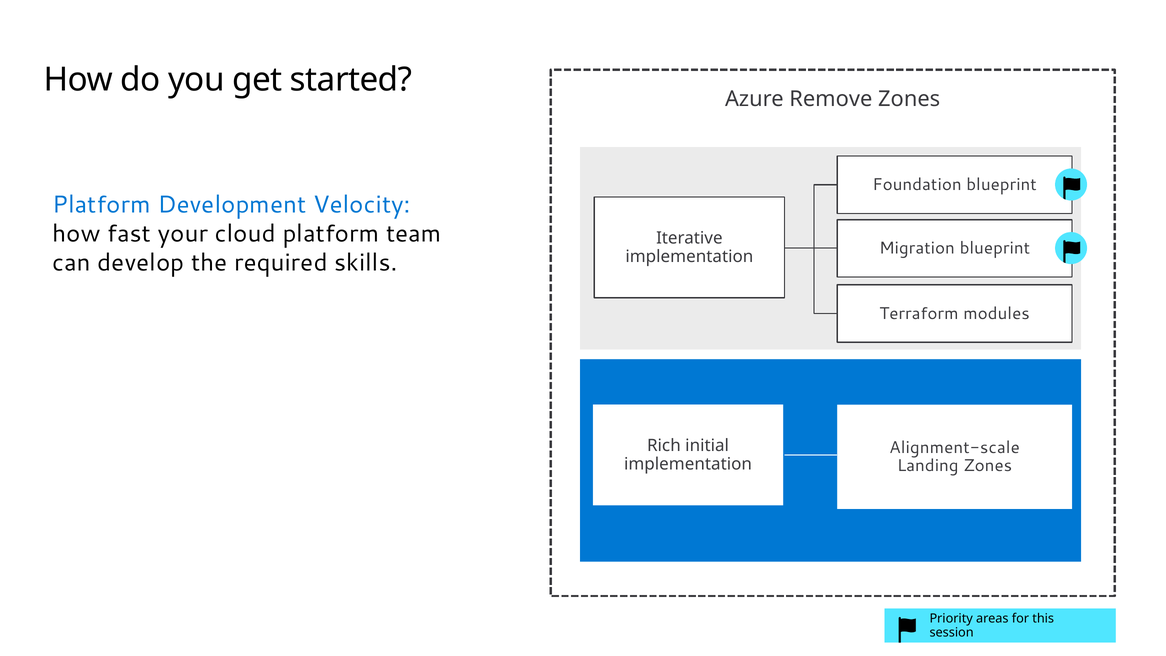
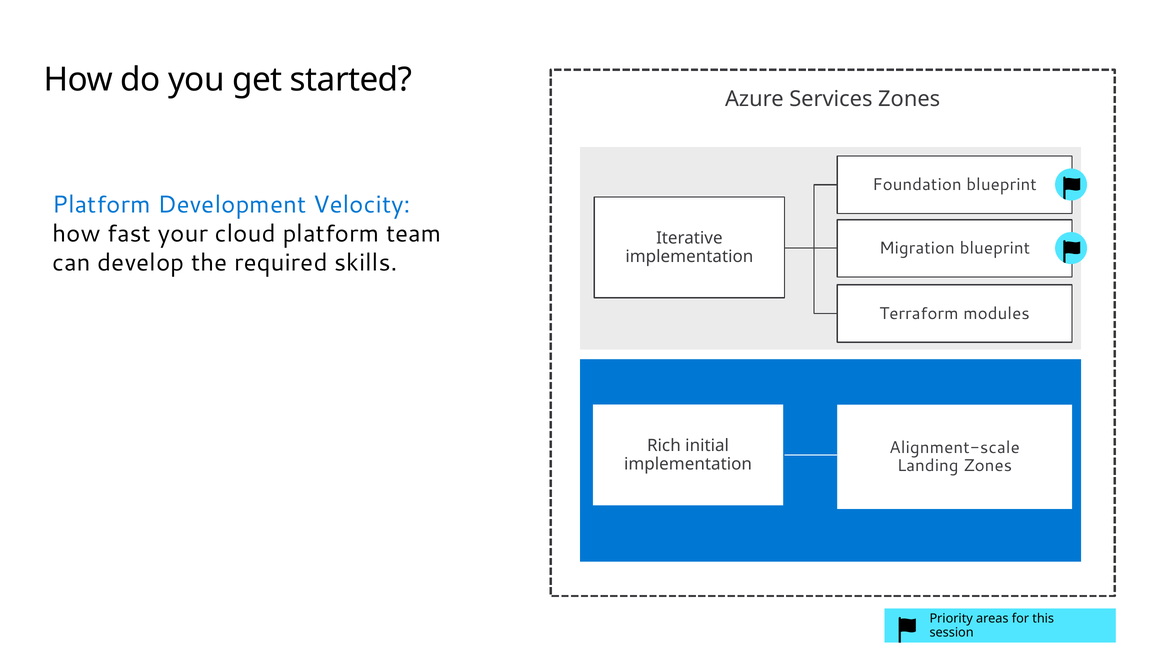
Remove: Remove -> Services (831, 99)
